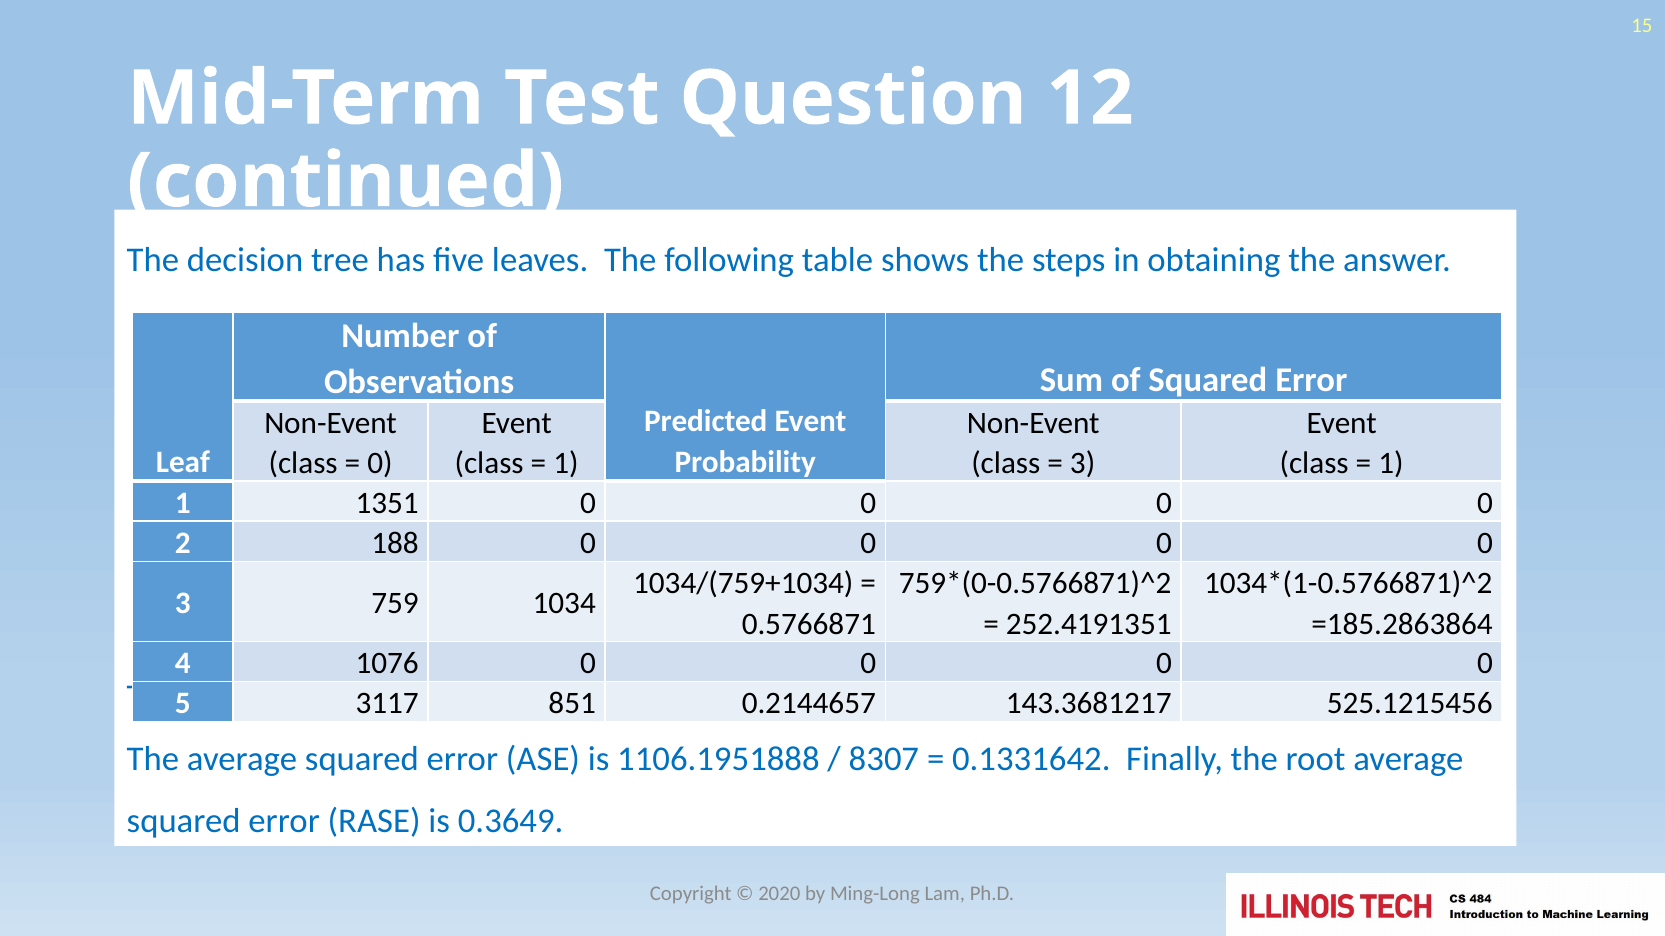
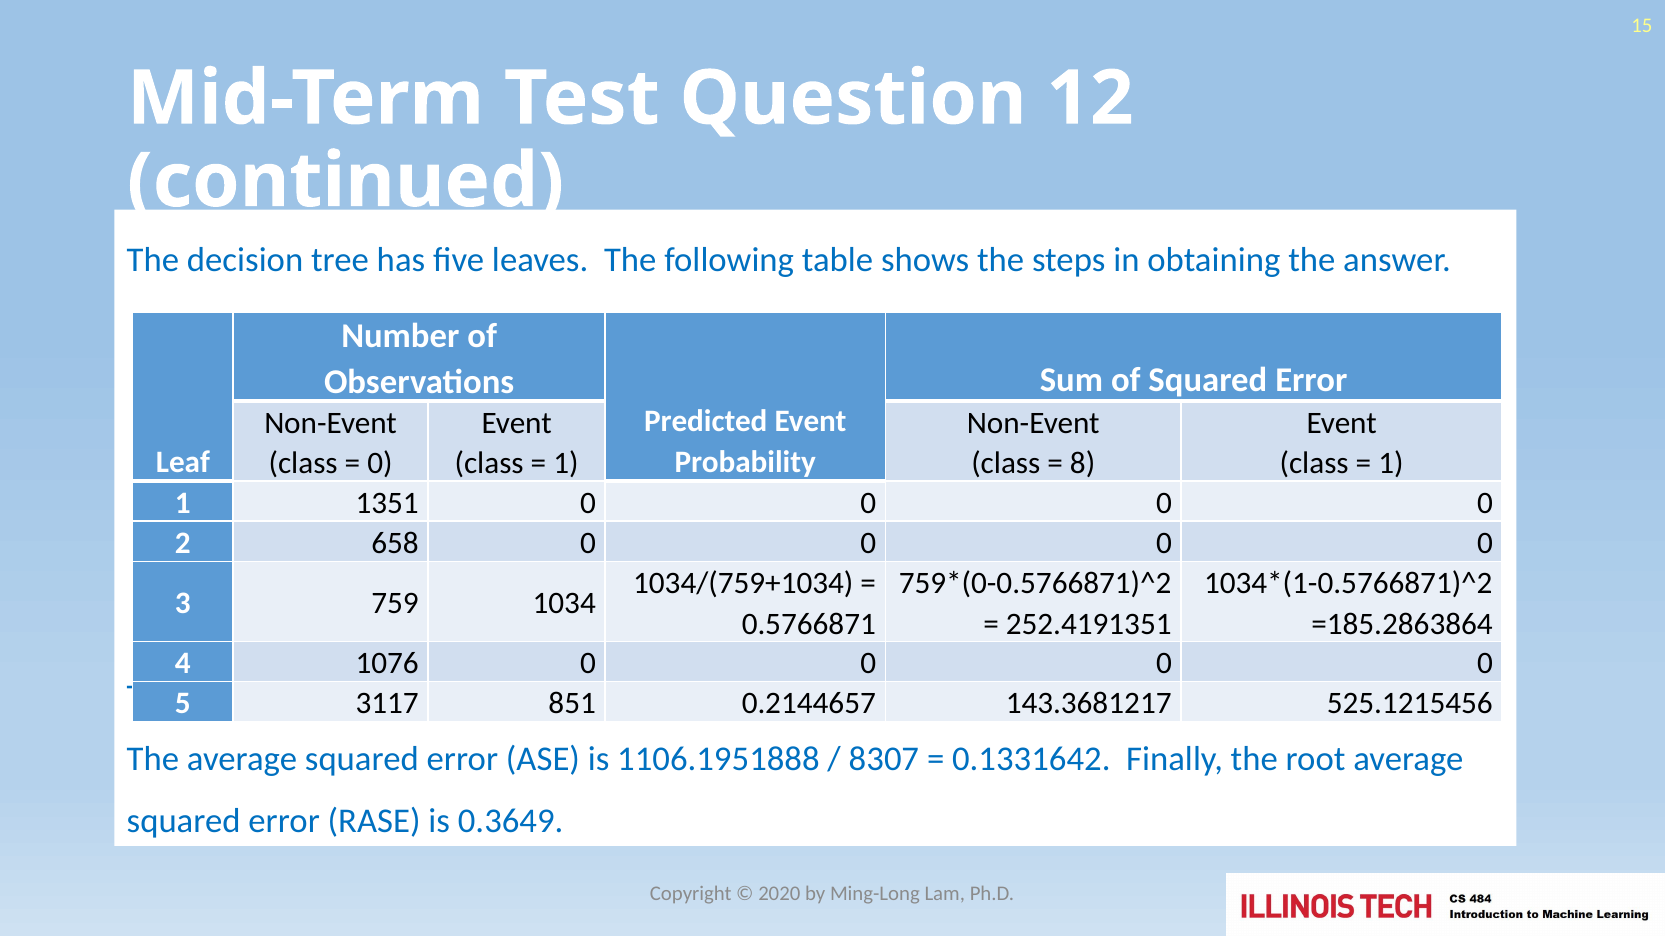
3: 3 -> 8 (1083, 464)
188: 188 -> 658 (395, 544)
